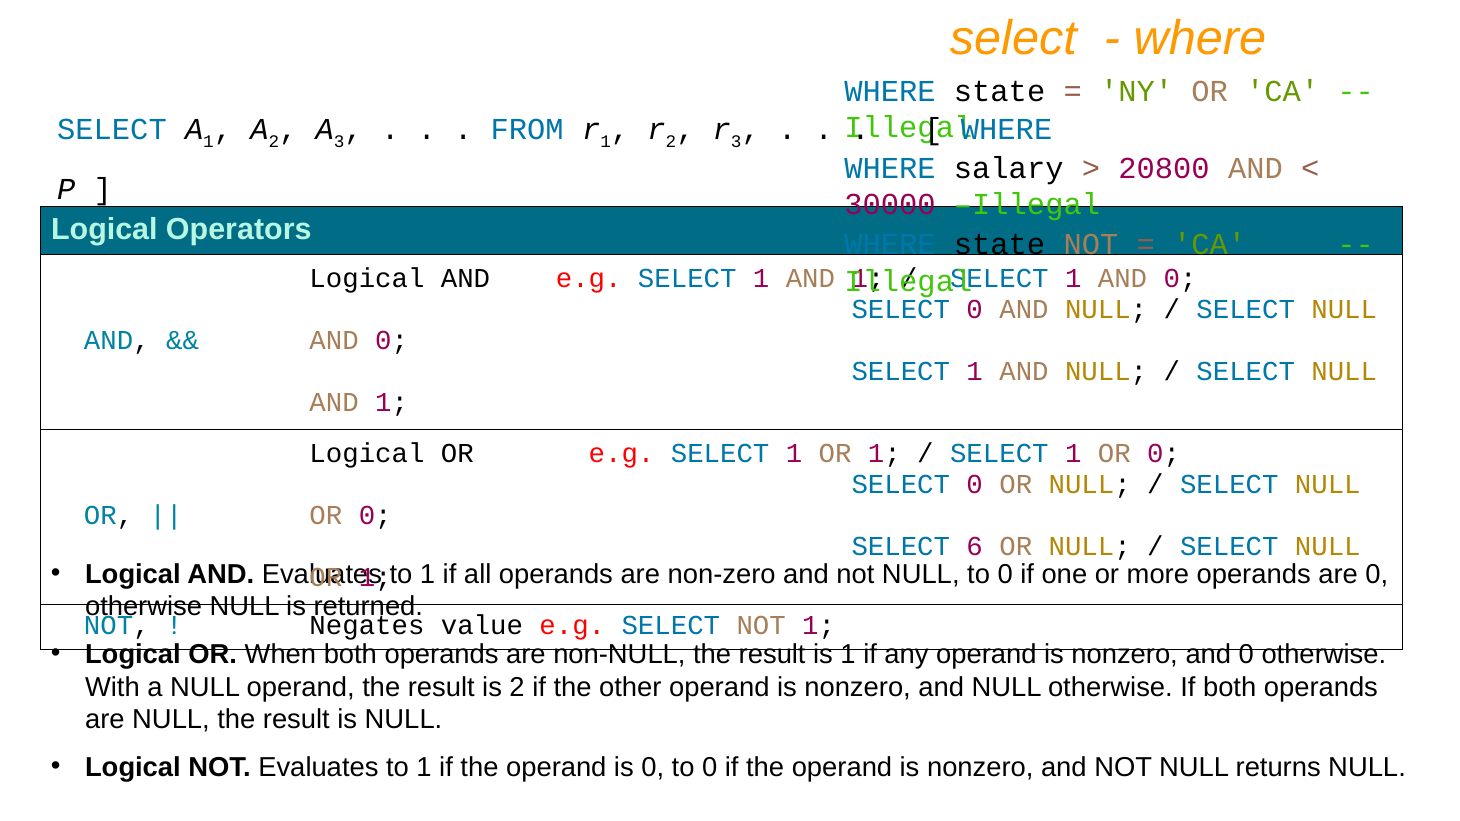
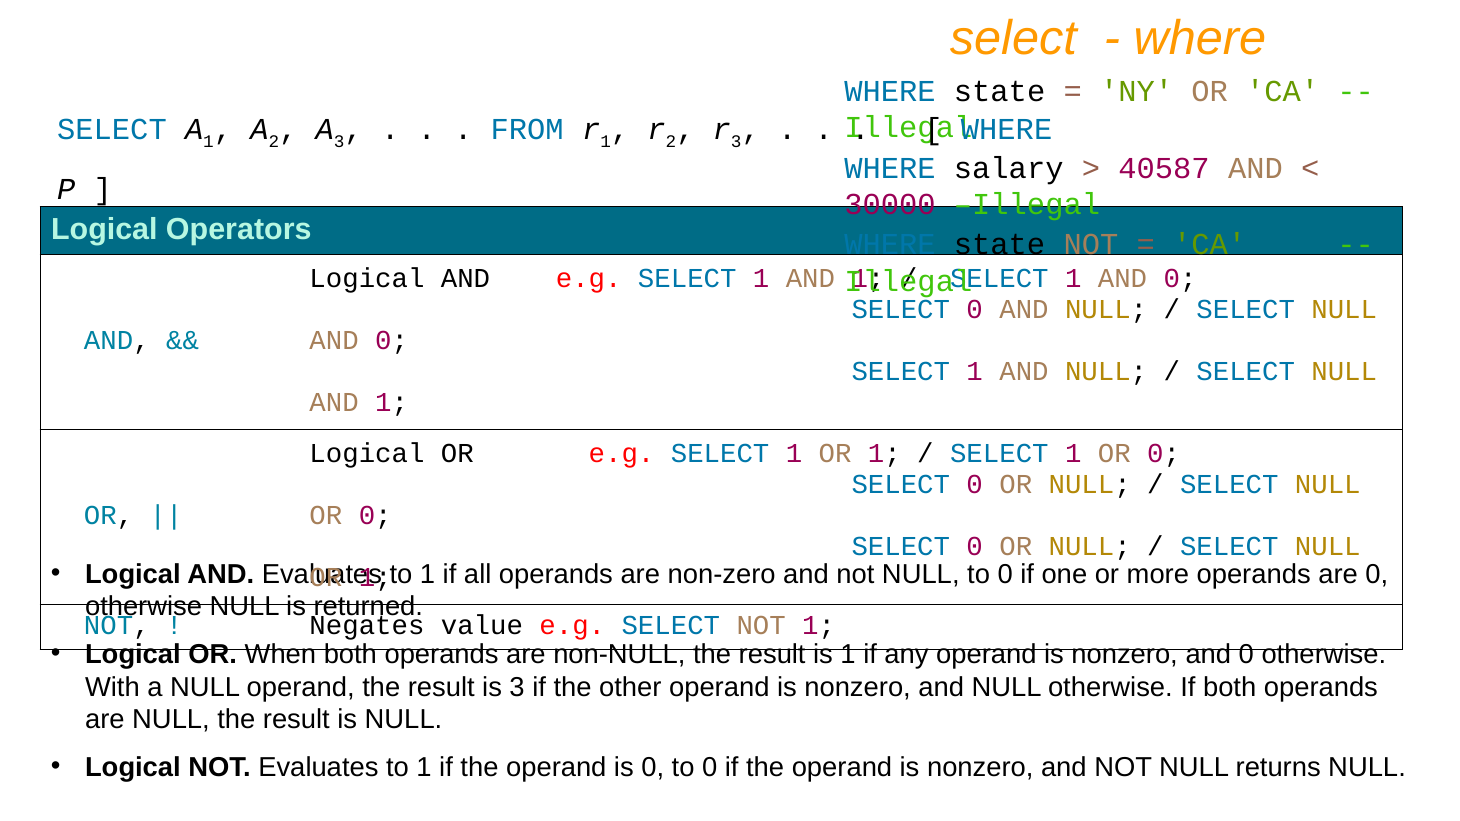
20800: 20800 -> 40587 (1164, 168)
6: 6 -> 0 (975, 547)
is 2: 2 -> 3 (517, 687)
